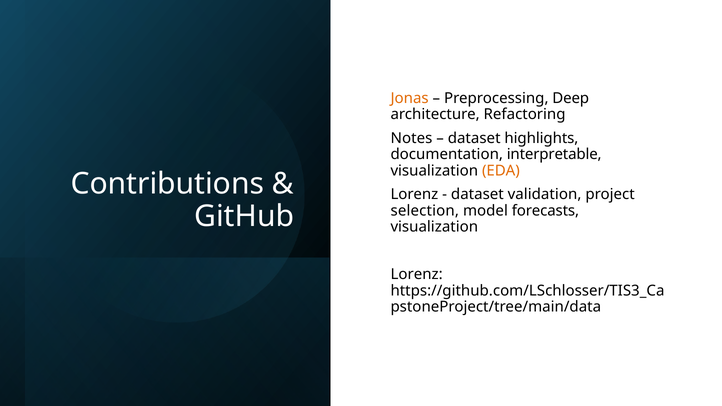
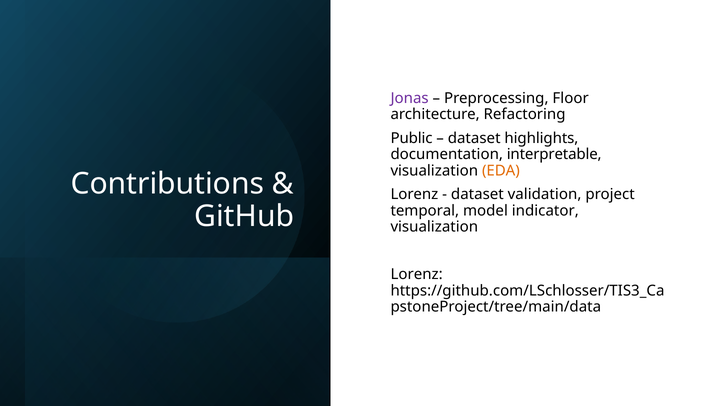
Jonas colour: orange -> purple (410, 98)
Deep: Deep -> Floor (571, 98)
Notes: Notes -> Public (412, 138)
selection: selection -> temporal (425, 211)
forecasts: forecasts -> indicator (545, 211)
